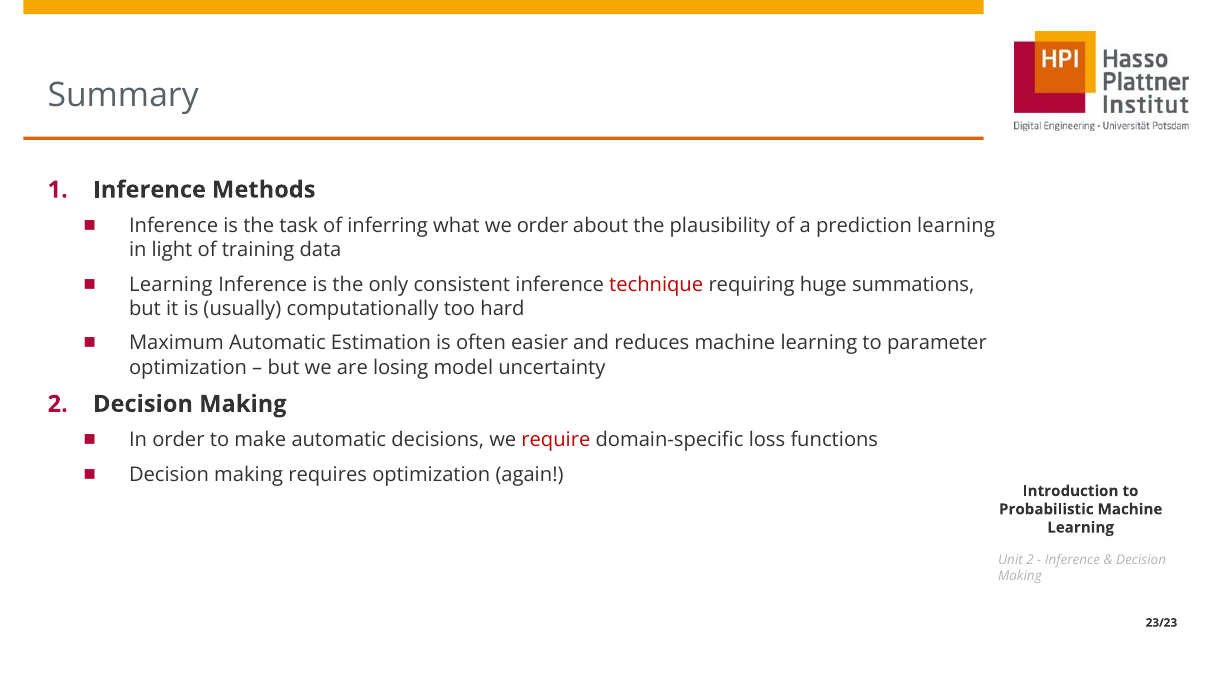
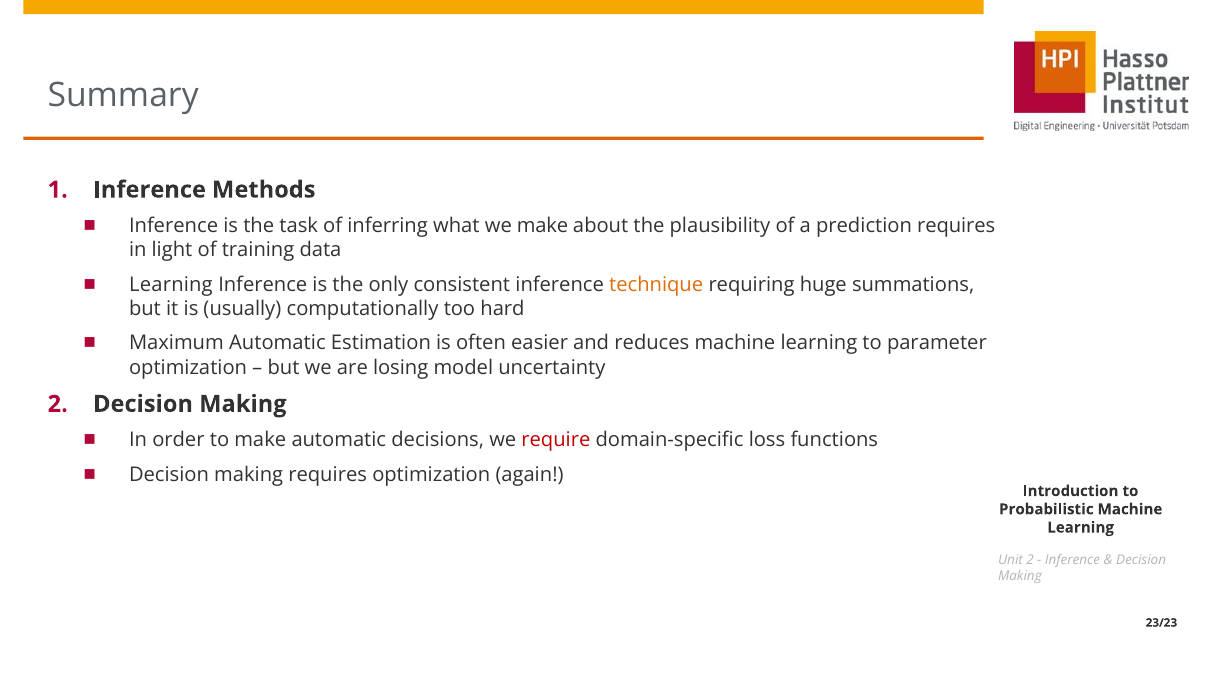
we order: order -> make (543, 226)
prediction learning: learning -> requires (956, 226)
technique colour: red -> orange (656, 285)
